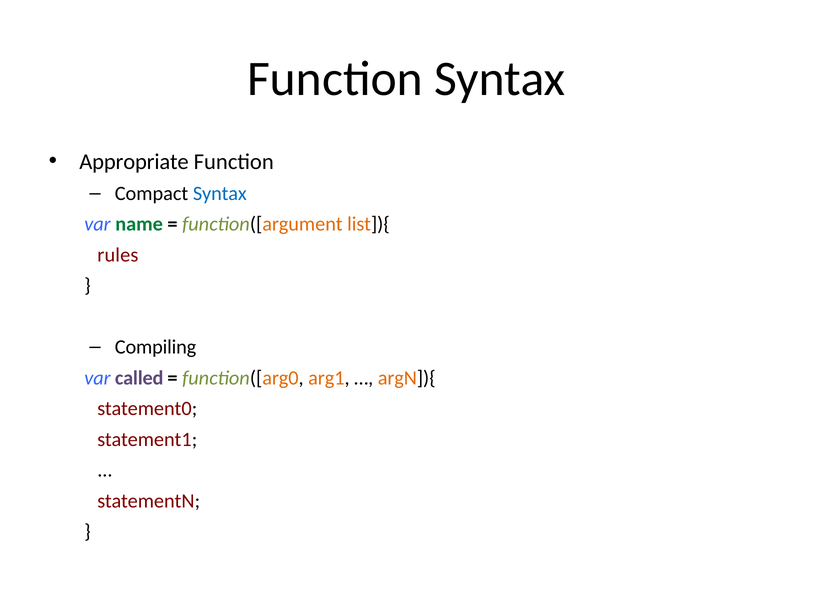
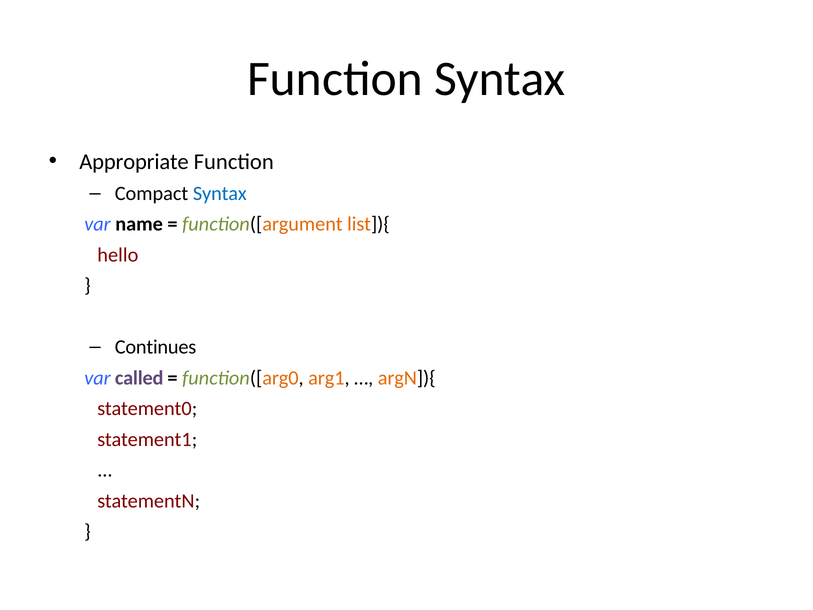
name colour: green -> black (139, 224)
rules: rules -> hello (118, 255)
Compiling: Compiling -> Continues (156, 347)
